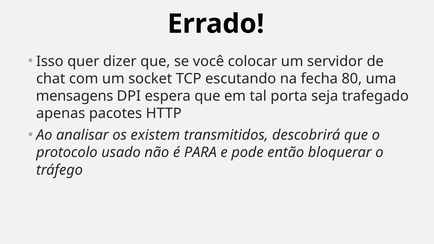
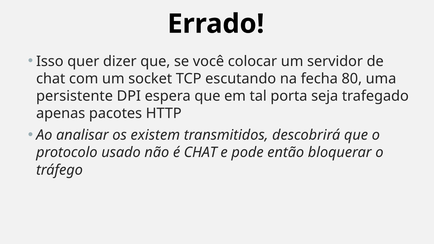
mensagens: mensagens -> persistente (75, 96)
é PARA: PARA -> CHAT (200, 153)
